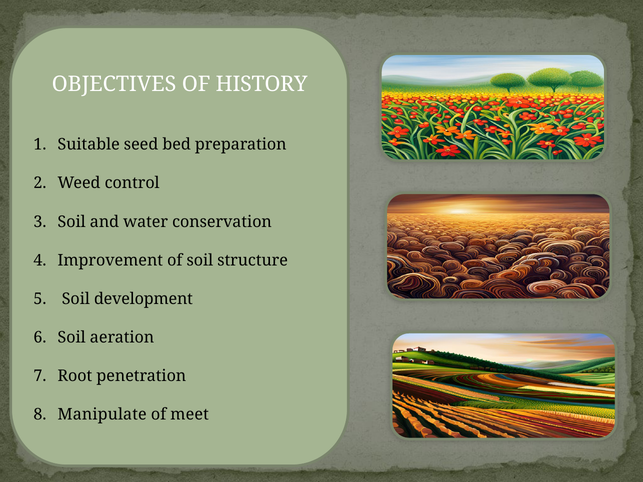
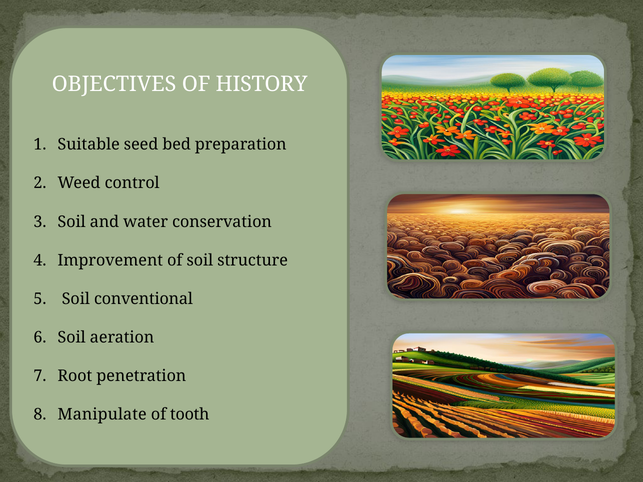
development: development -> conventional (143, 299)
meet: meet -> tooth (190, 415)
